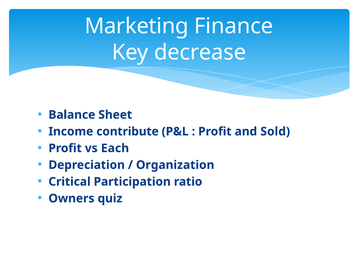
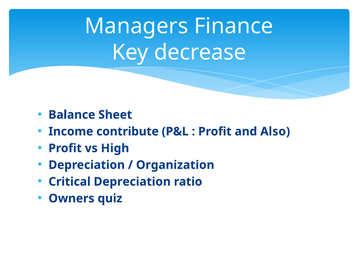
Marketing: Marketing -> Managers (136, 26)
Sold: Sold -> Also (275, 131)
Each: Each -> High (115, 148)
Critical Participation: Participation -> Depreciation (132, 181)
